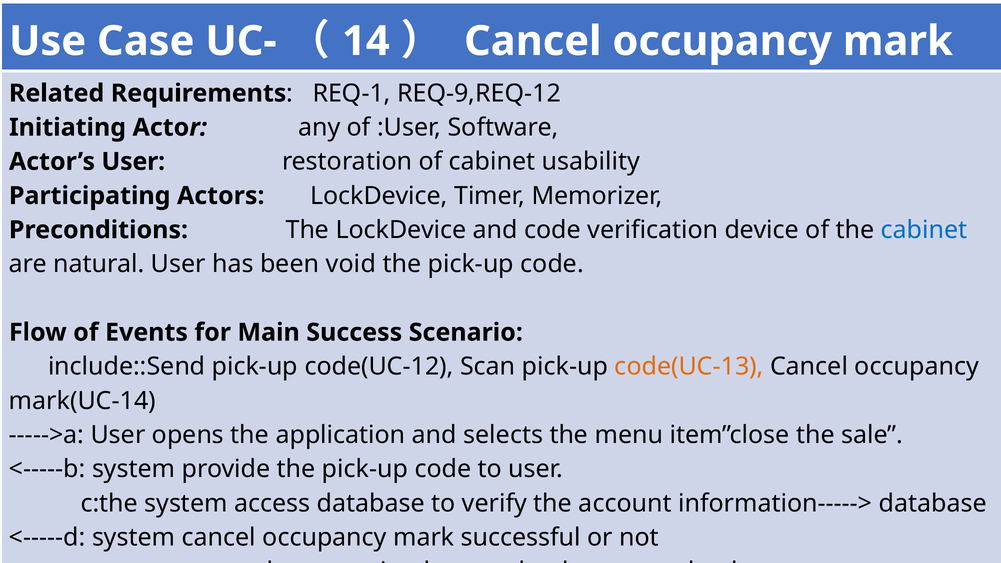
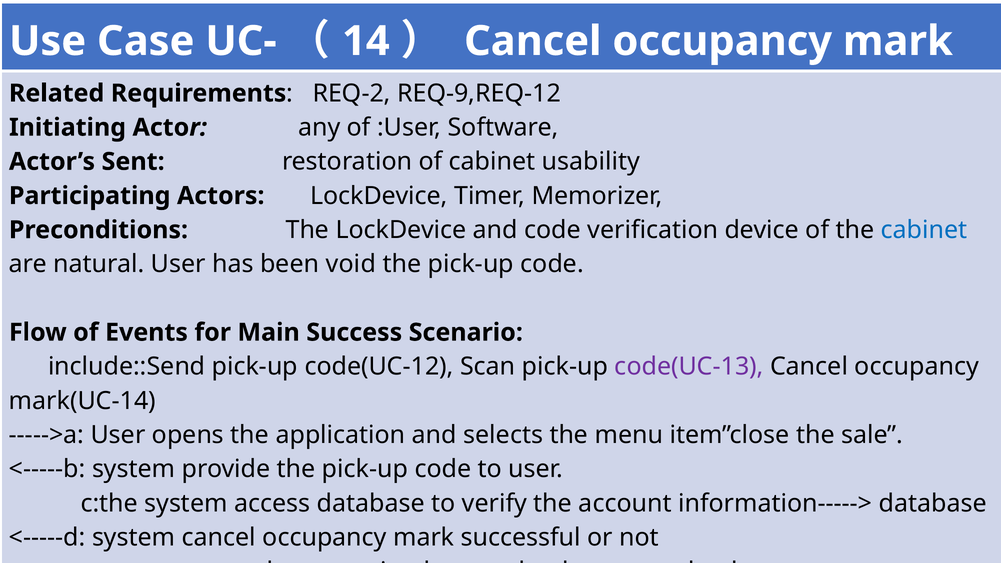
REQ-1: REQ-1 -> REQ-2 (352, 93)
Actor’s User: User -> Sent (133, 162)
code(UC-13 colour: orange -> purple (689, 367)
